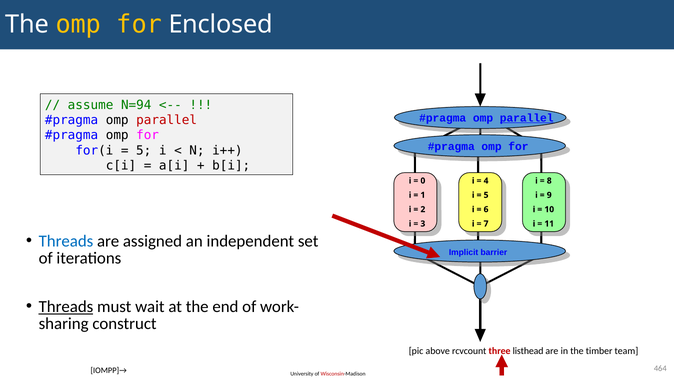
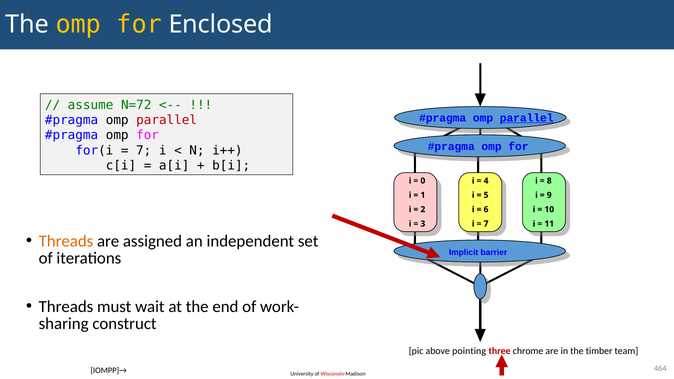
N=94: N=94 -> N=72 (136, 105)
5: 5 -> 7 (144, 150)
Threads colour: blue -> orange (66, 241)
Threads underline: present -> none (66, 307)
rcvcount: rcvcount -> pointing (469, 351)
listhead: listhead -> chrome (528, 351)
